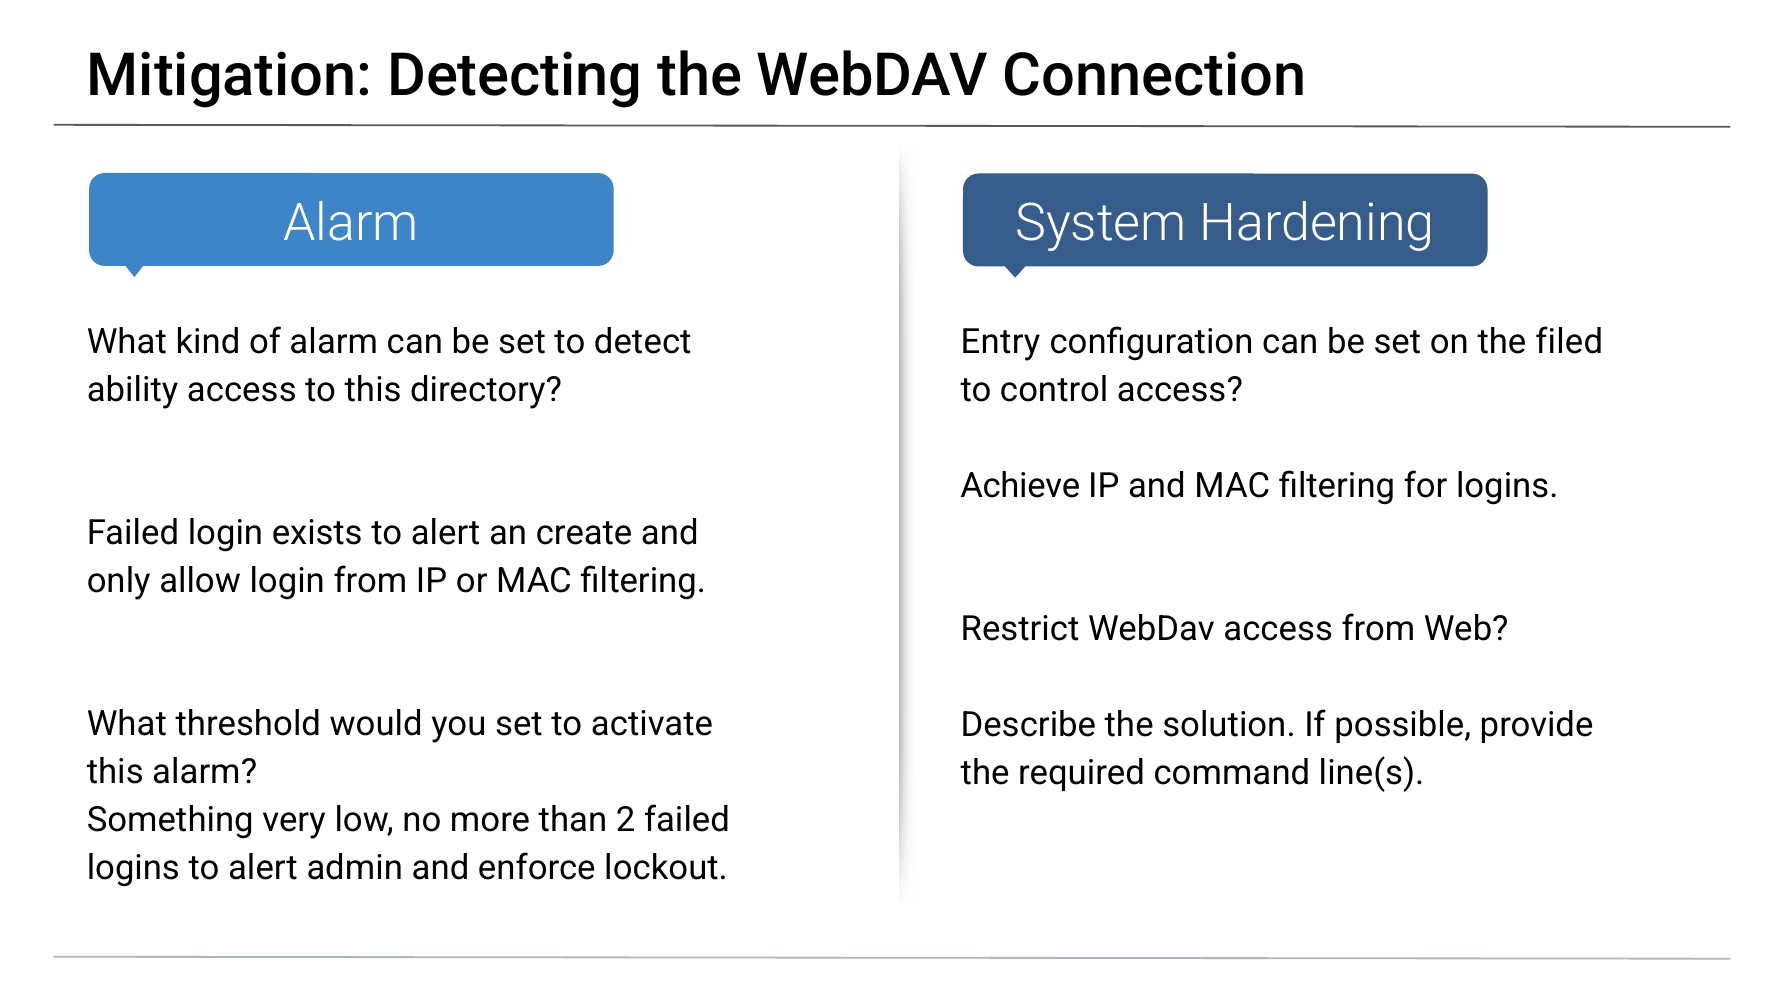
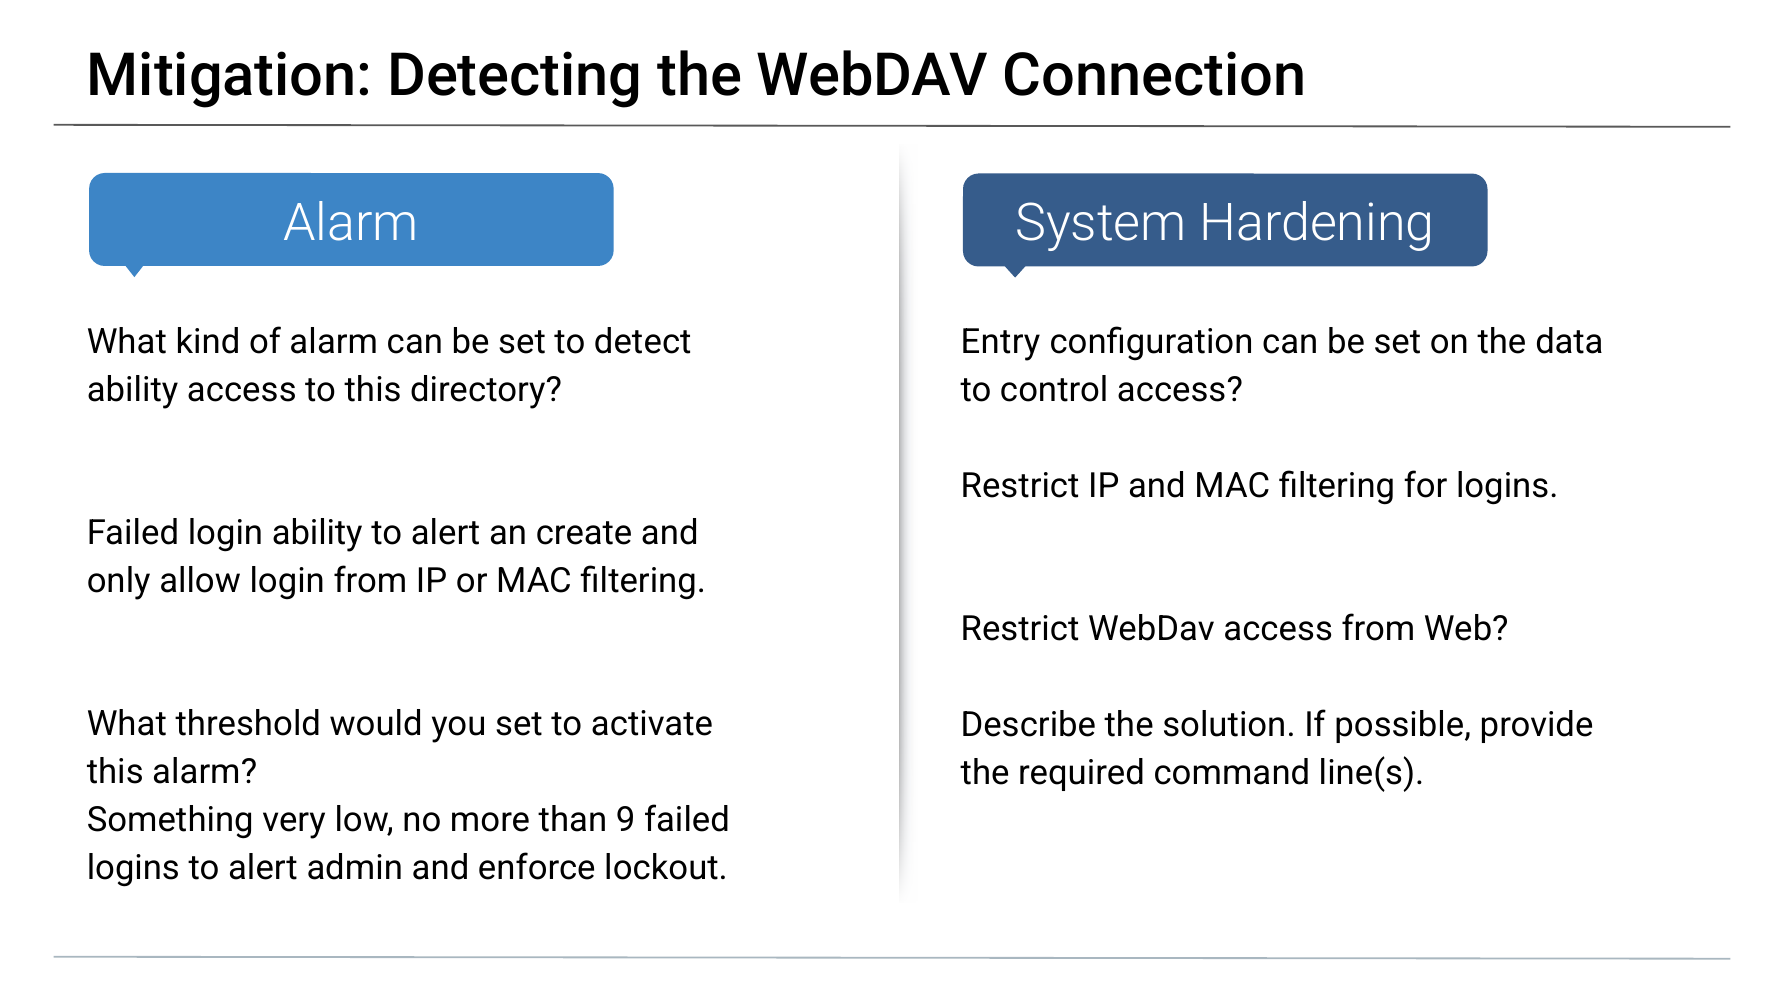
filed: filed -> data (1569, 343)
Achieve: Achieve -> Restrict (1020, 486)
login exists: exists -> ability (317, 533)
2: 2 -> 9 (626, 820)
